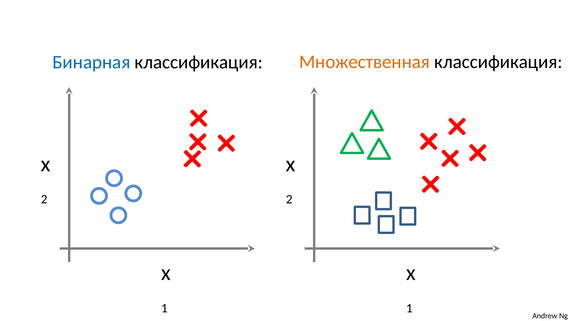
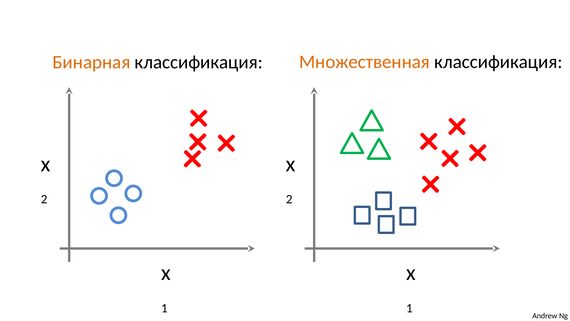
Бинарная colour: blue -> orange (91, 62)
